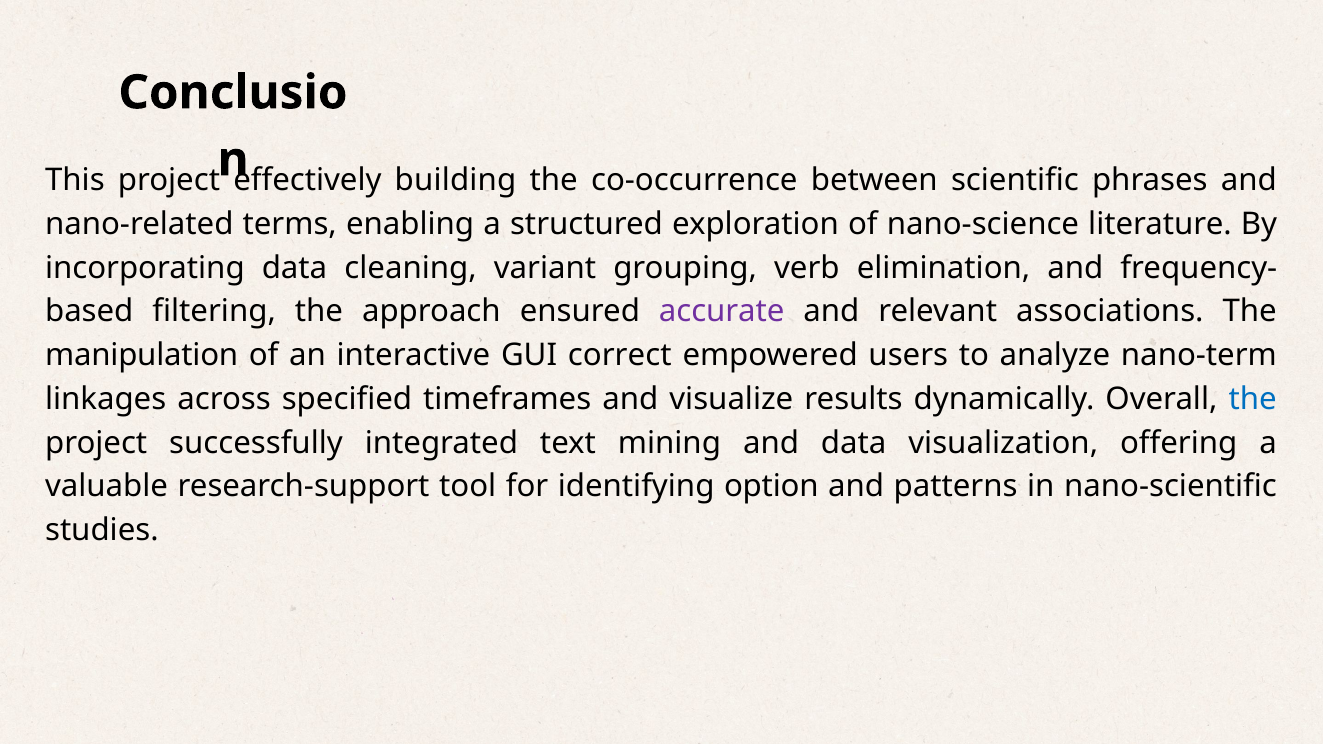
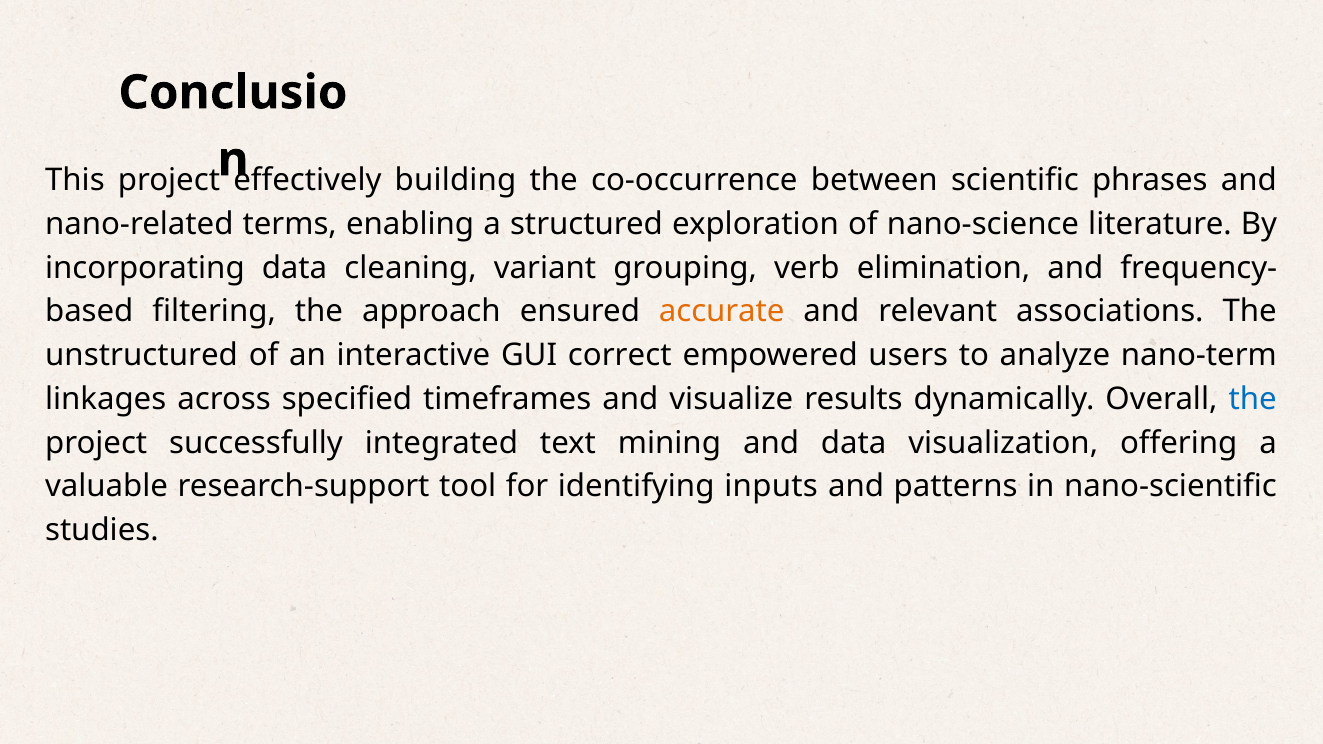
accurate colour: purple -> orange (722, 312)
manipulation: manipulation -> unstructured (142, 355)
option: option -> inputs (771, 487)
